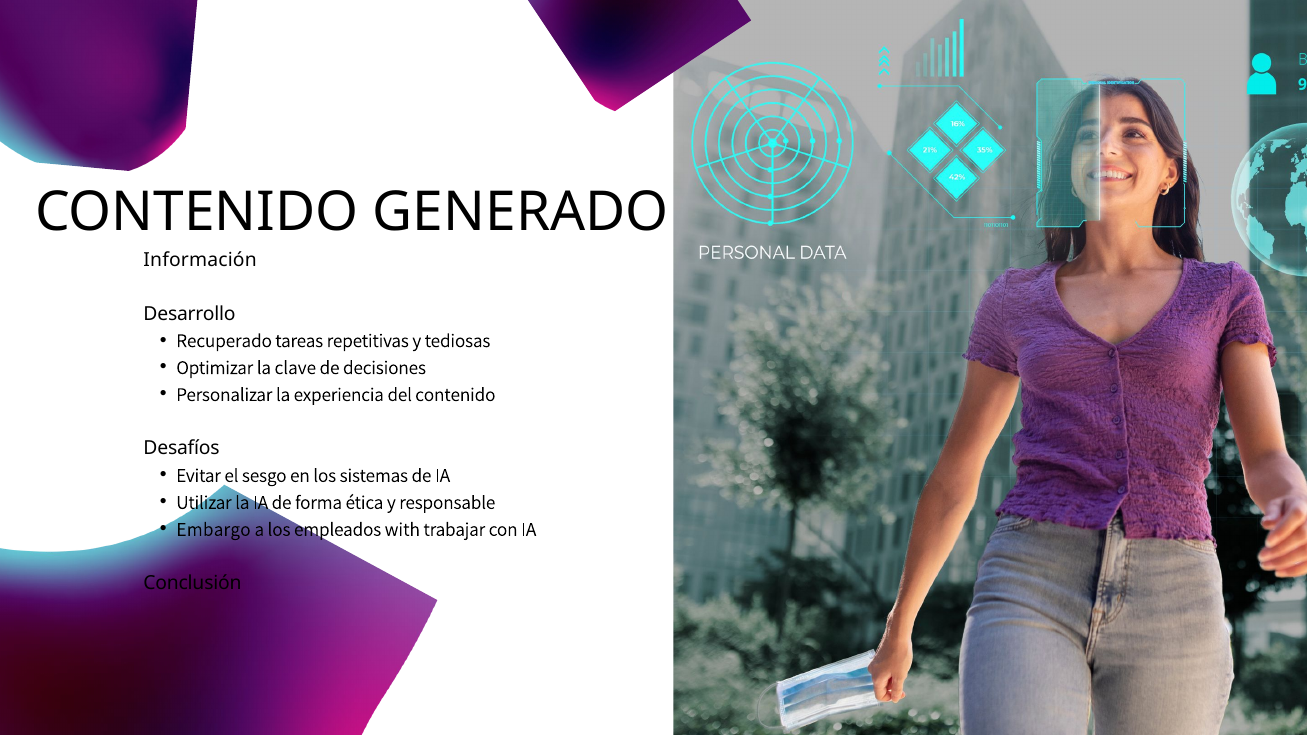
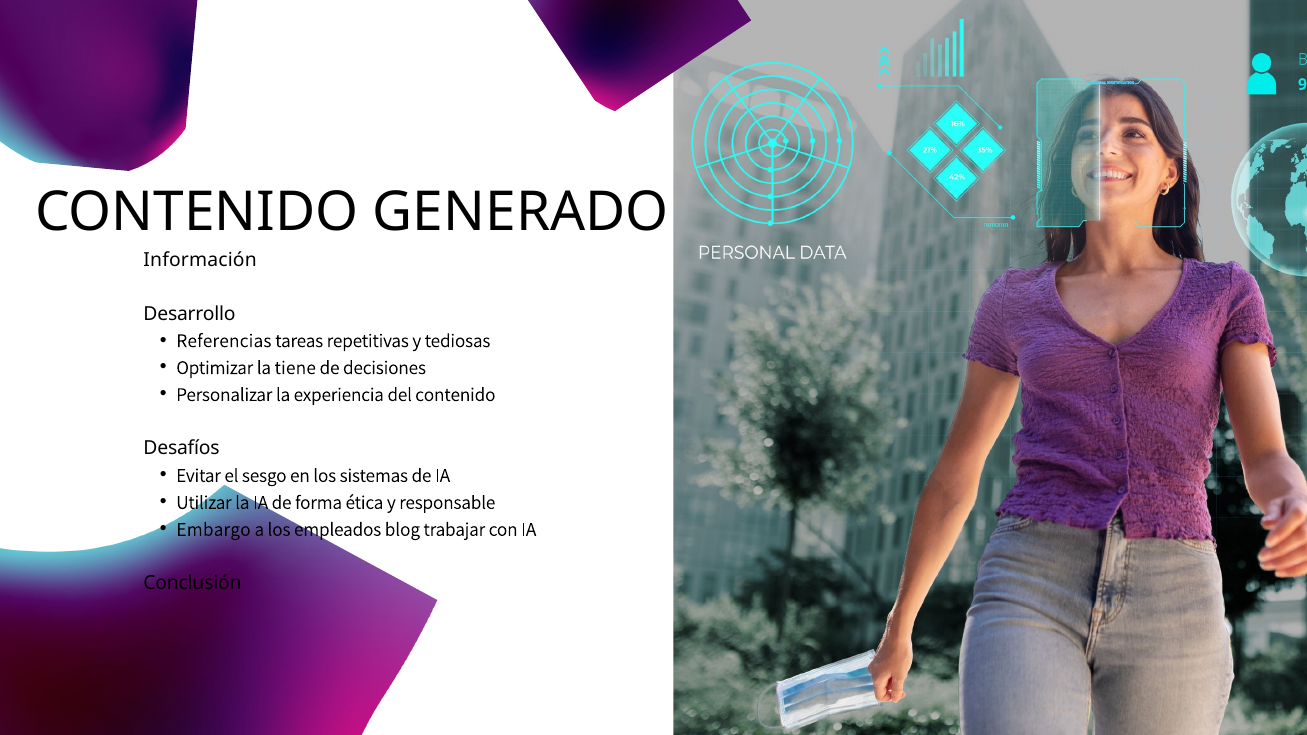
Recuperado: Recuperado -> Referencias (224, 341)
clave: clave -> tiene (295, 368)
with: with -> blog (402, 530)
